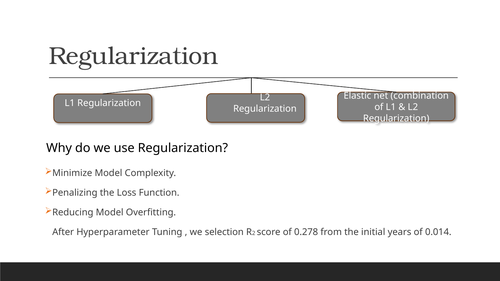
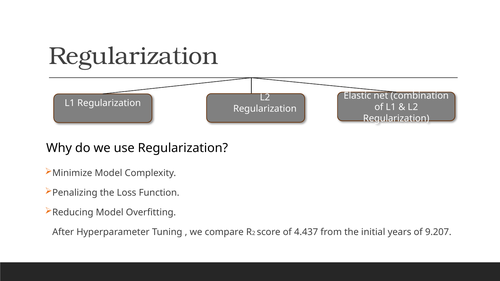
selection: selection -> compare (224, 232)
0.278: 0.278 -> 4.437 (306, 232)
0.014: 0.014 -> 9.207 (438, 232)
